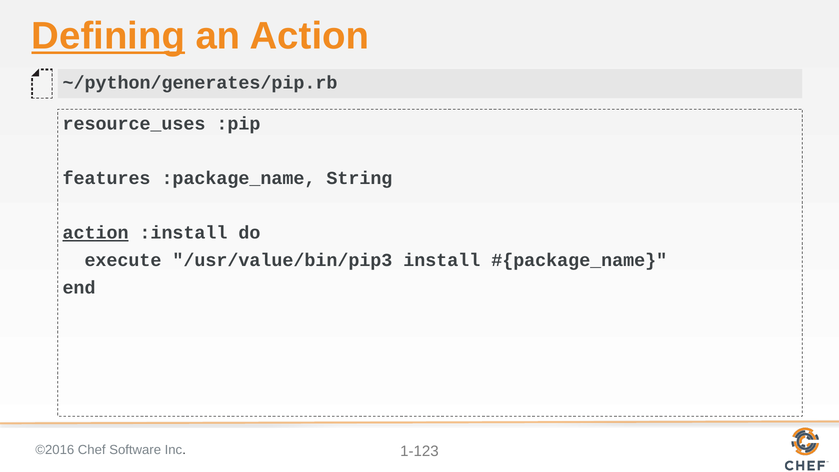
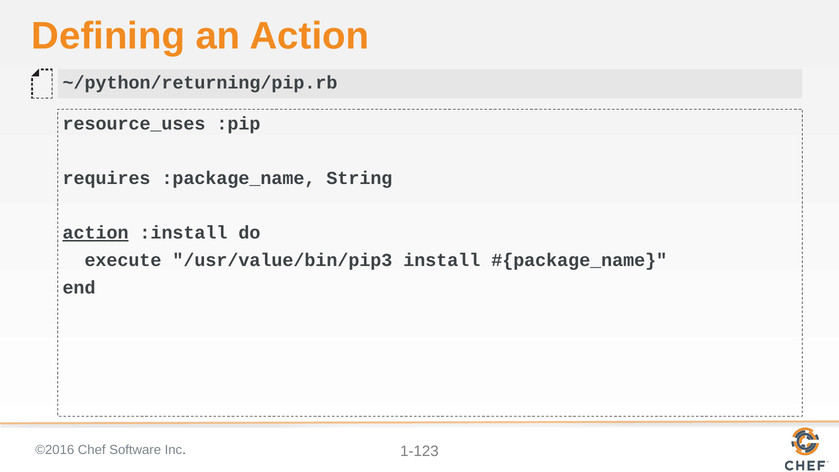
Defining underline: present -> none (108, 36)
~/python/generates/pip.rb: ~/python/generates/pip.rb -> ~/python/returning/pip.rb (200, 83)
features: features -> requires (107, 178)
